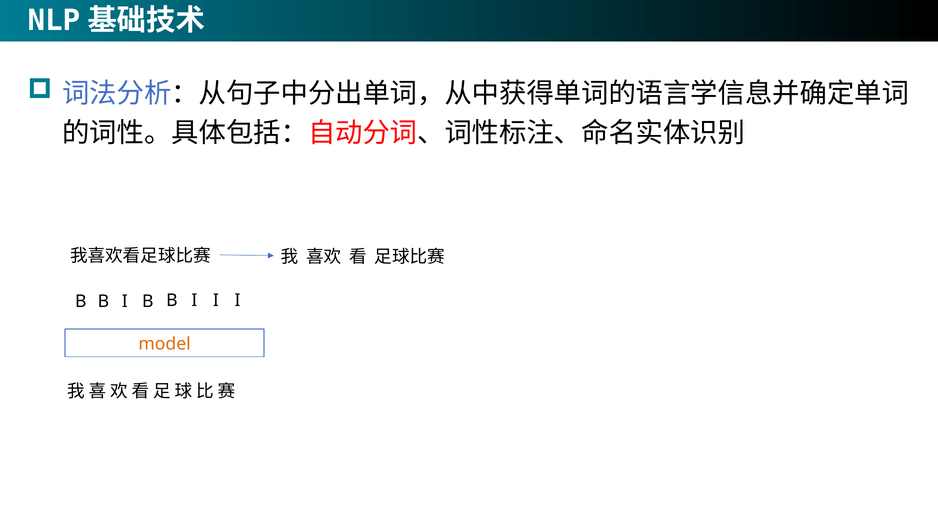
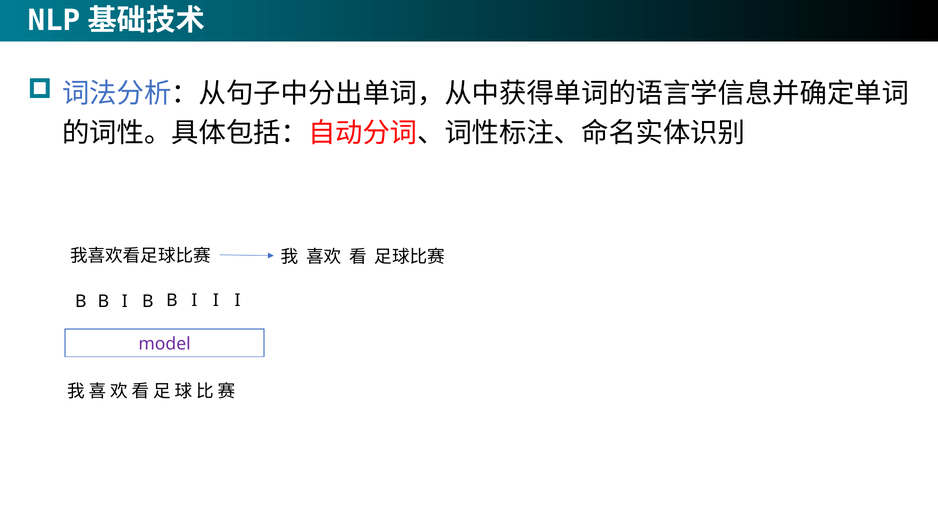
model colour: orange -> purple (165, 344)
